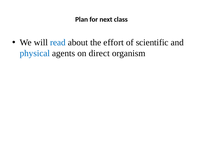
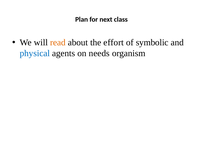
read colour: blue -> orange (58, 43)
scientific: scientific -> symbolic (152, 43)
direct: direct -> needs (99, 53)
